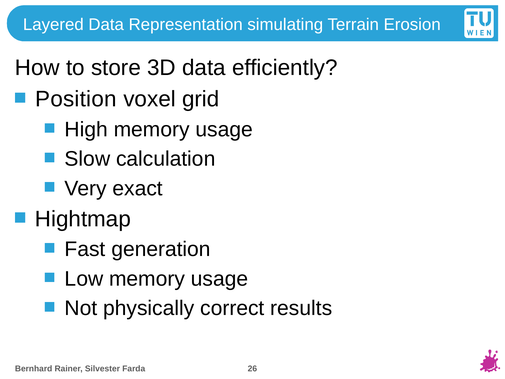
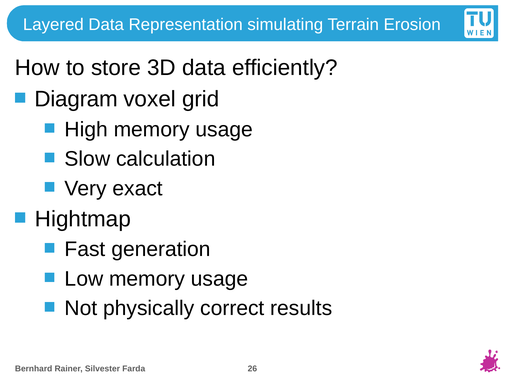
Position: Position -> Diagram (76, 99)
